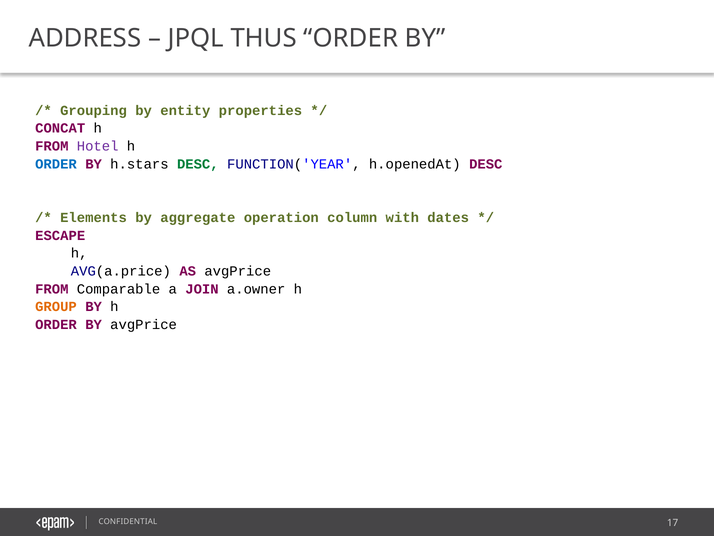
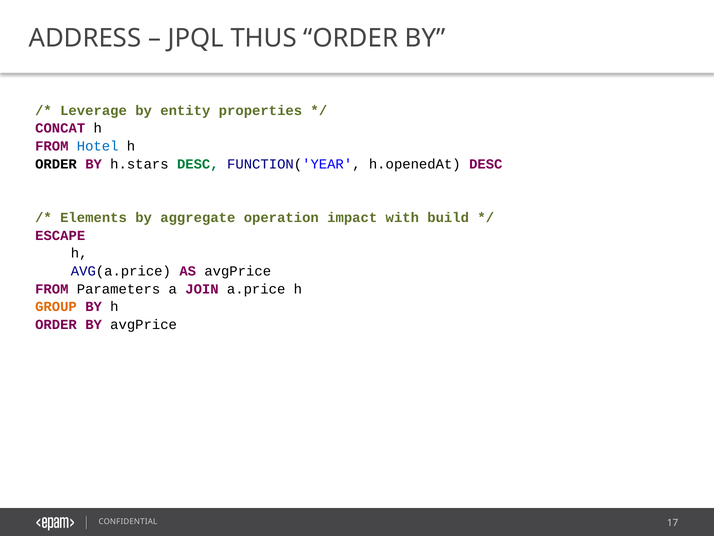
Grouping: Grouping -> Leverage (94, 110)
Hotel colour: purple -> blue (98, 146)
ORDER colour: blue -> black (56, 164)
column: column -> impact (352, 217)
dates: dates -> build (448, 217)
Comparable: Comparable -> Parameters (119, 289)
a.owner: a.owner -> a.price (256, 289)
